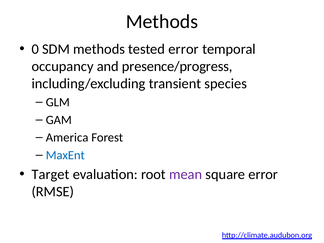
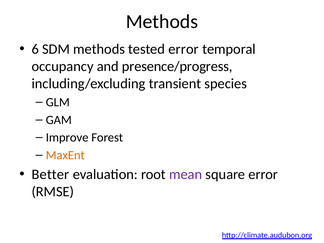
0: 0 -> 6 (35, 49)
America: America -> Improve (67, 137)
MaxEnt colour: blue -> orange (65, 155)
Target: Target -> Better (50, 174)
